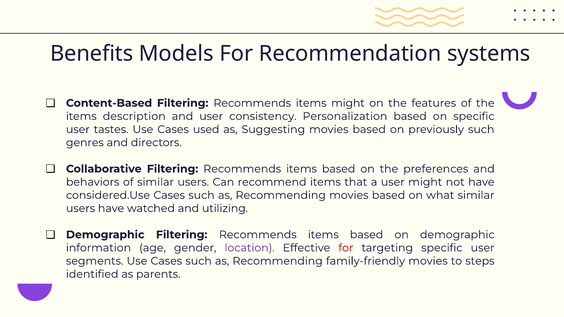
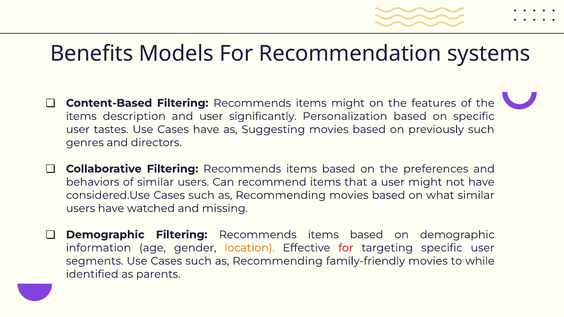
consistency: consistency -> significantly (263, 116)
Cases used: used -> have (206, 130)
utilizing: utilizing -> missing (225, 209)
location colour: purple -> orange (250, 248)
steps: steps -> while (480, 261)
